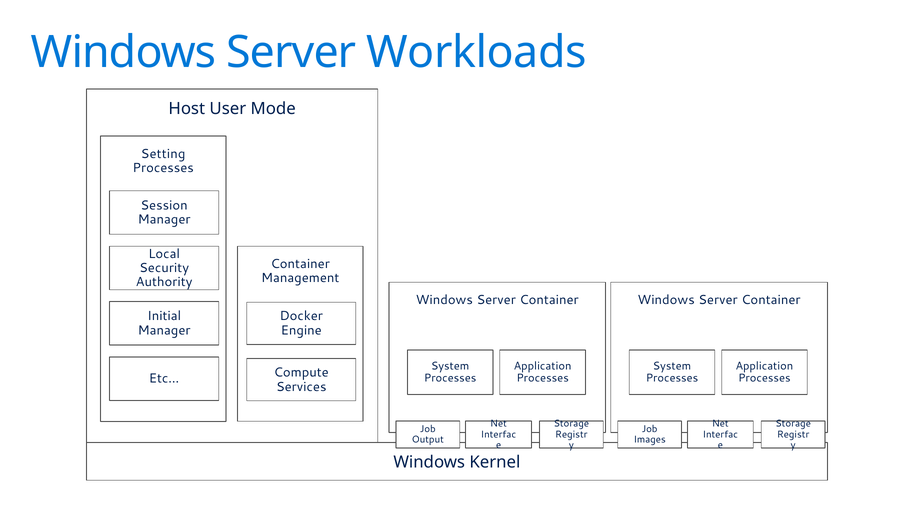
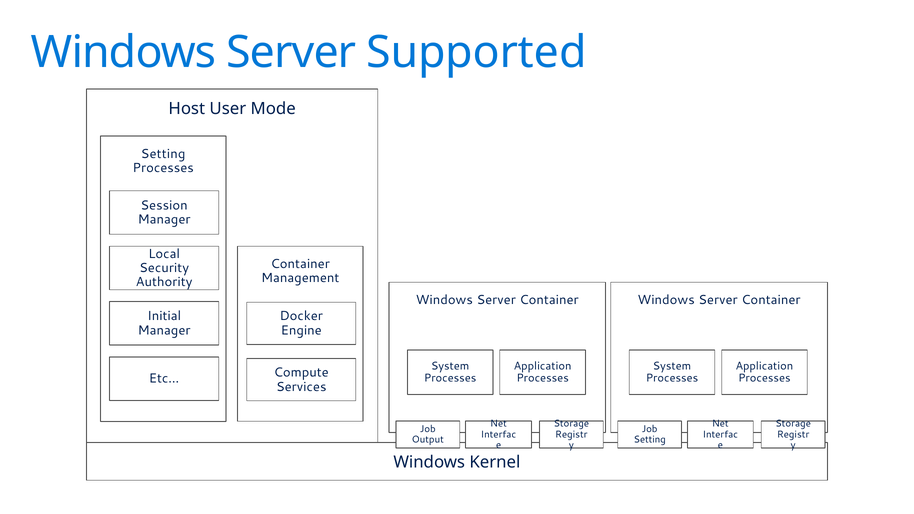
Workloads: Workloads -> Supported (476, 52)
Images: Images -> Setting (650, 440)
